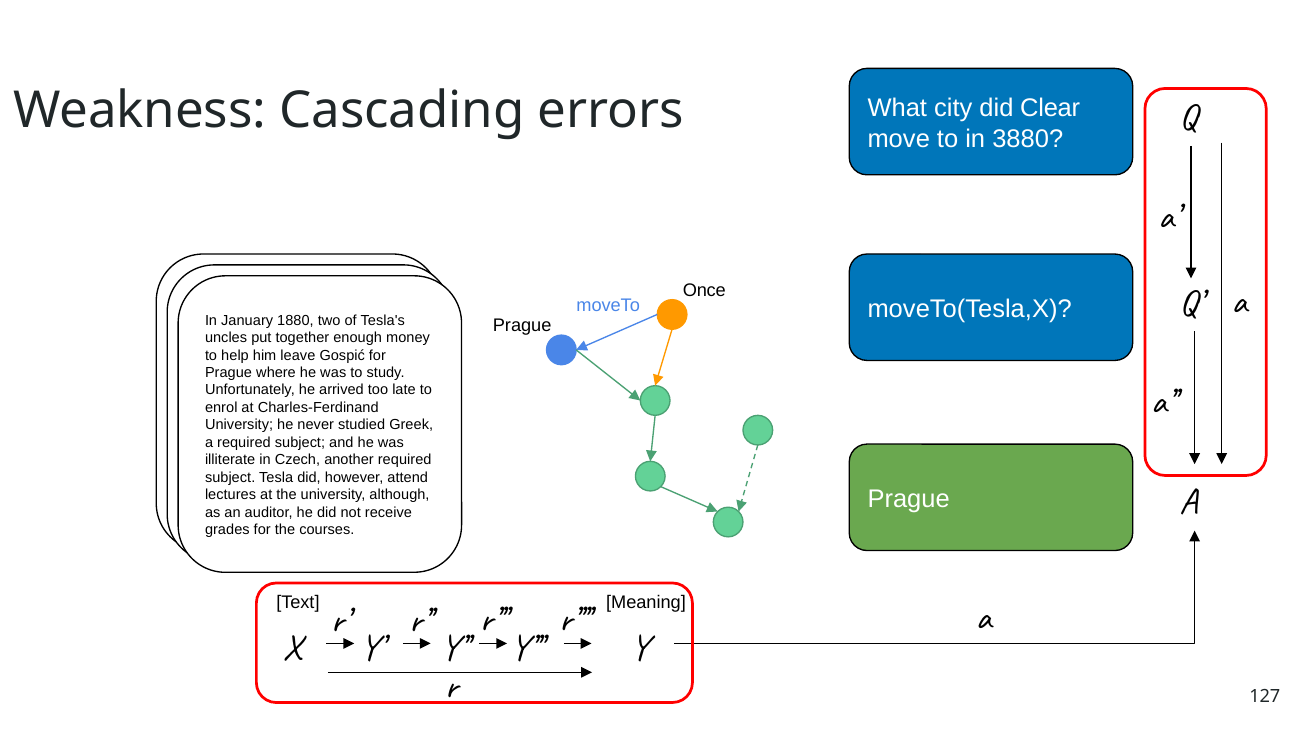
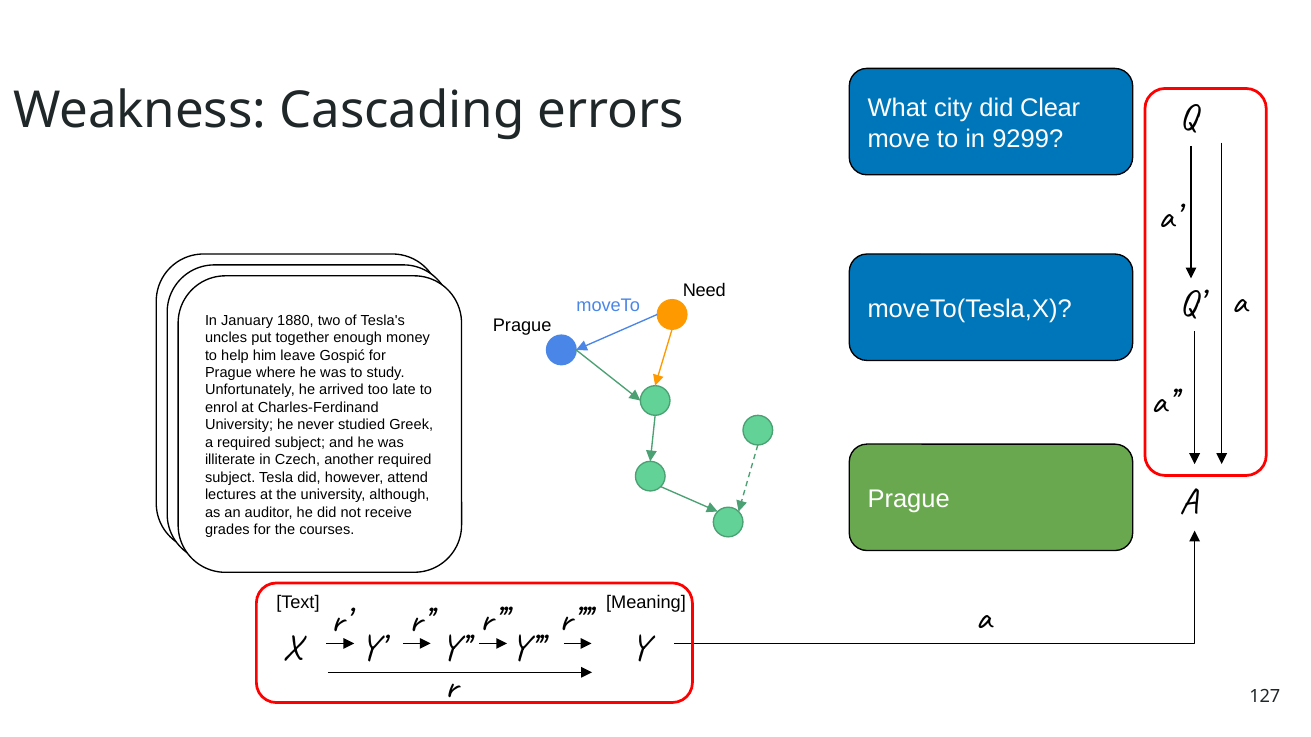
3880: 3880 -> 9299 (1028, 139)
Once: Once -> Need (704, 291)
